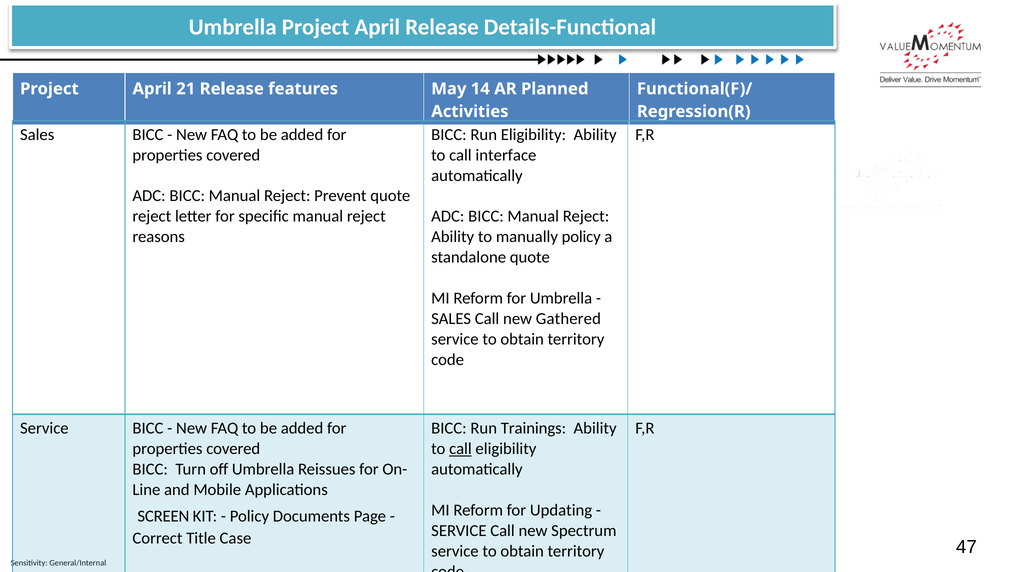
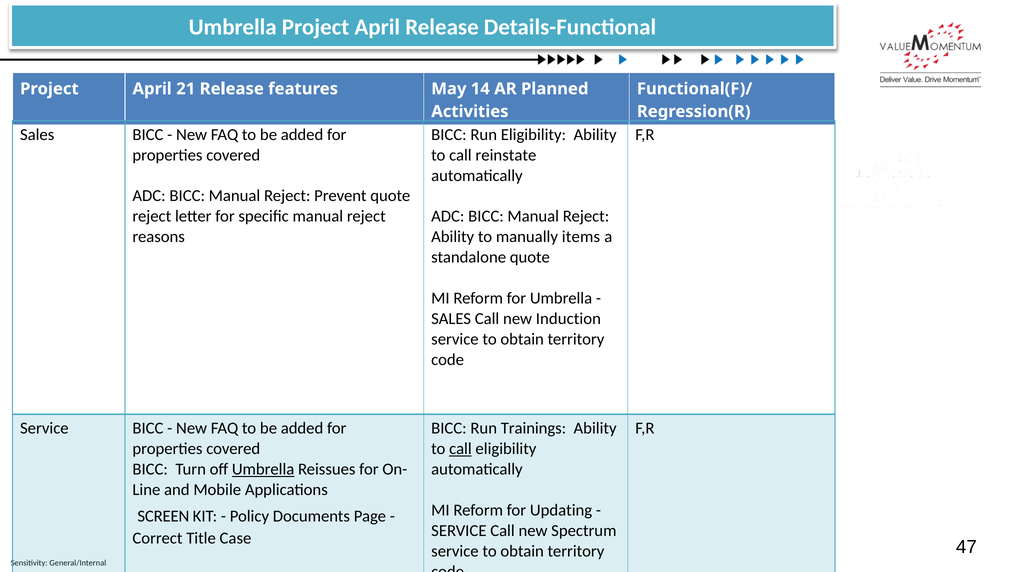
interface: interface -> reinstate (506, 155)
manually policy: policy -> items (581, 237)
Gathered: Gathered -> Induction (568, 319)
Umbrella underline: none -> present (263, 470)
